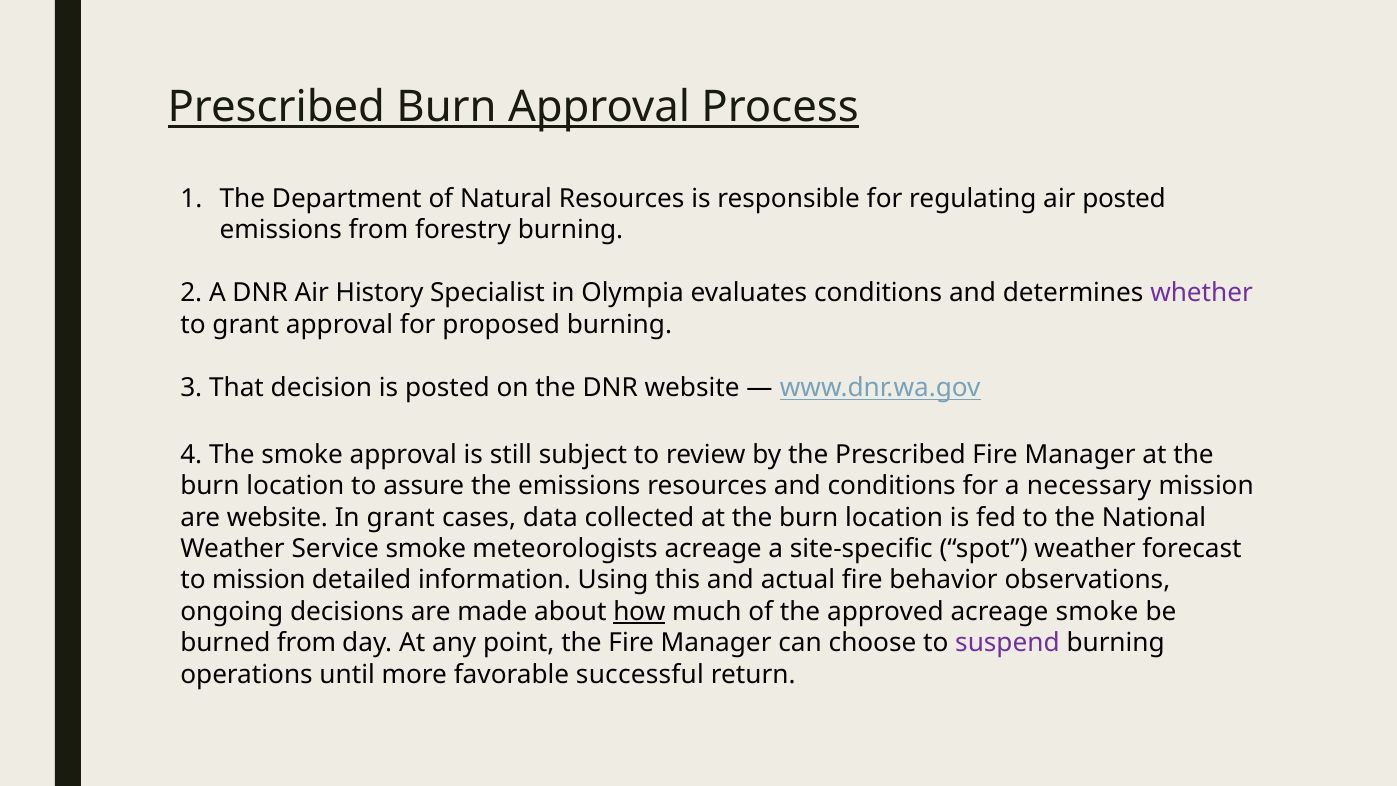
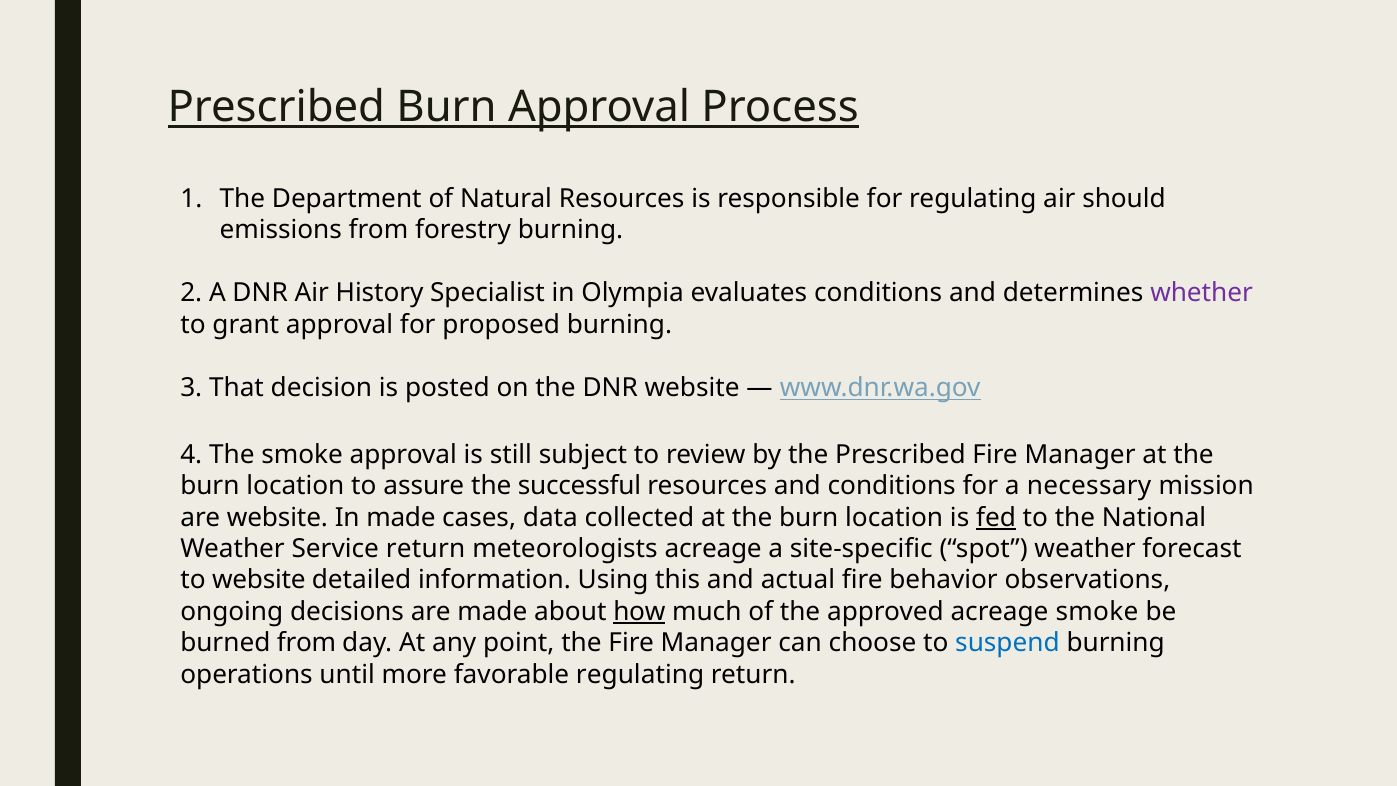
air posted: posted -> should (1124, 199)
the emissions: emissions -> successful (579, 486)
In grant: grant -> made (401, 517)
fed underline: none -> present (996, 517)
Service smoke: smoke -> return (426, 549)
to mission: mission -> website (259, 580)
suspend colour: purple -> blue (1007, 643)
favorable successful: successful -> regulating (640, 674)
